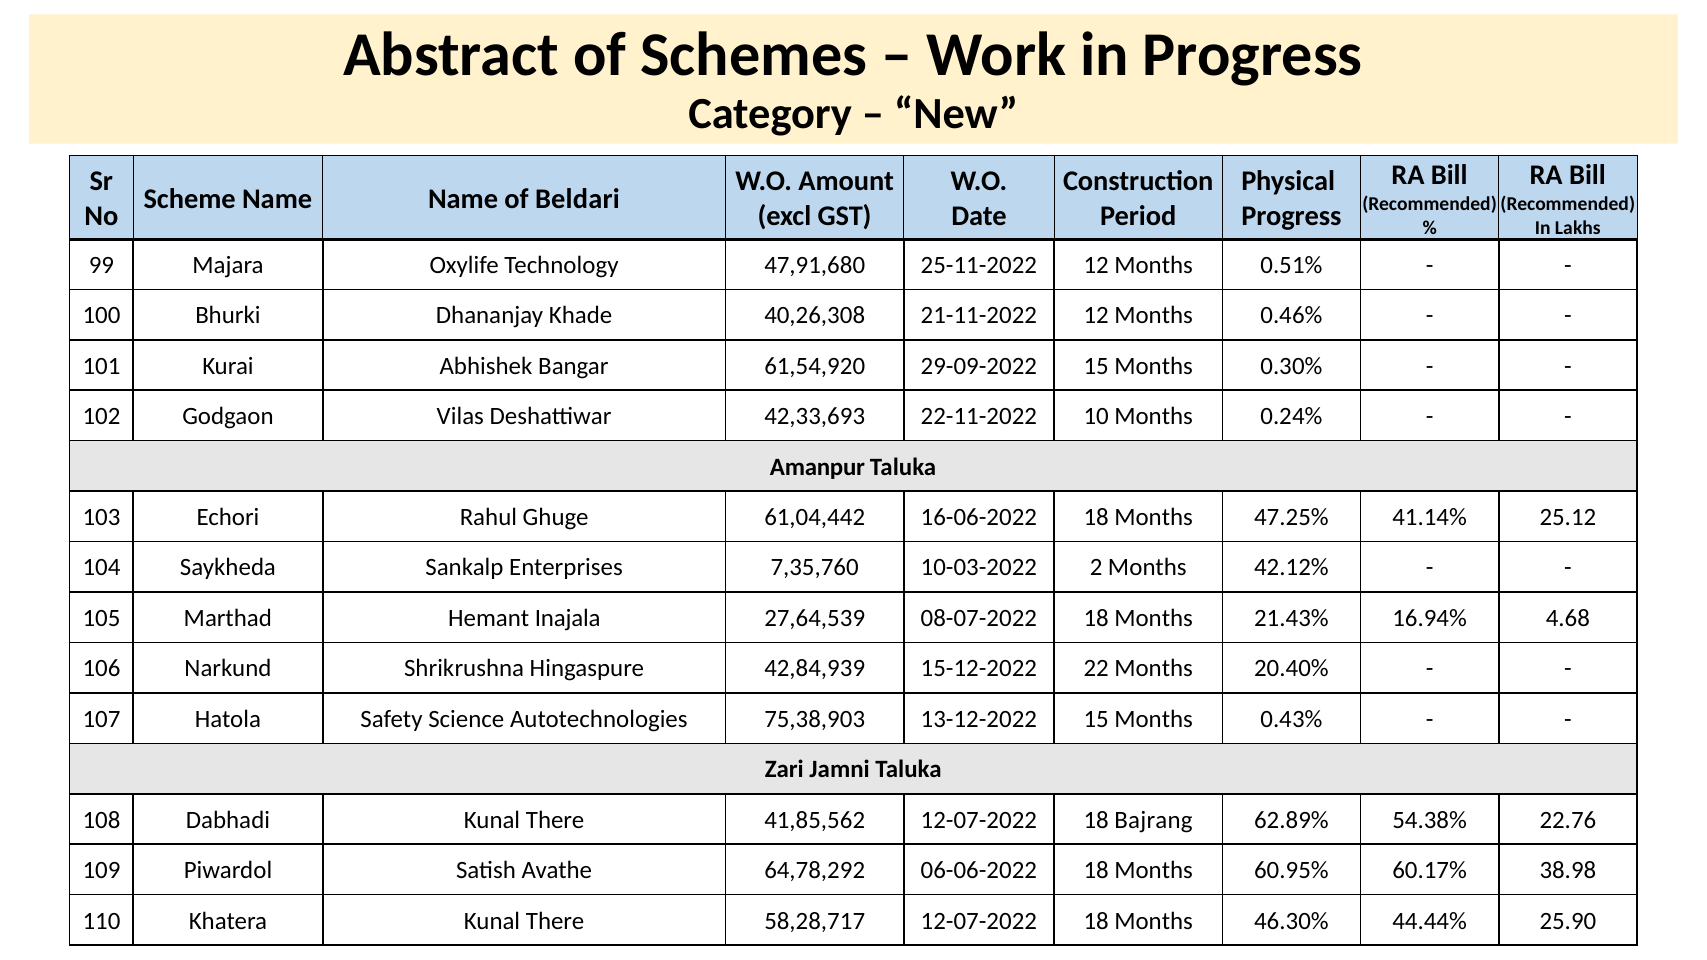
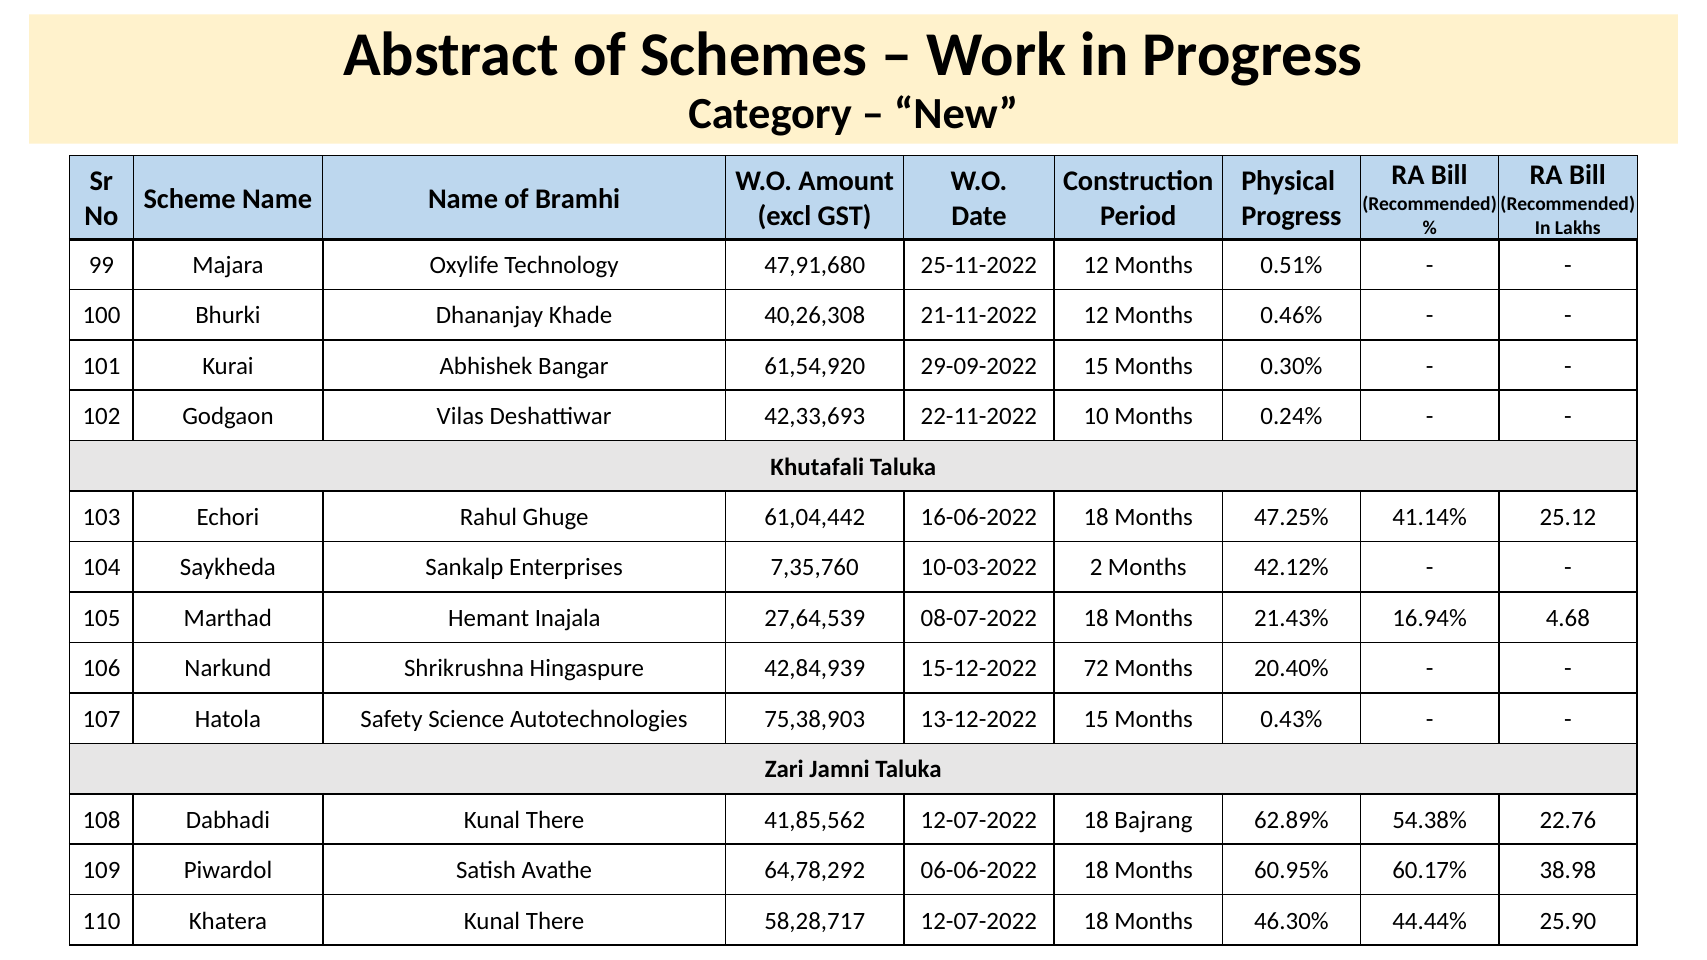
Beldari: Beldari -> Bramhi (578, 199)
Amanpur: Amanpur -> Khutafali (817, 467)
22: 22 -> 72 (1096, 669)
